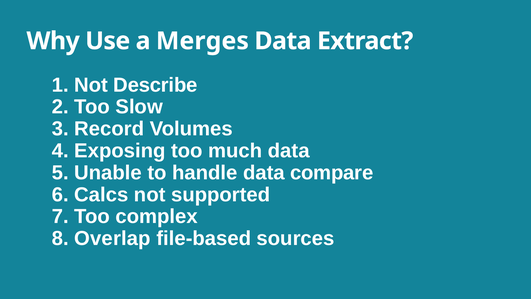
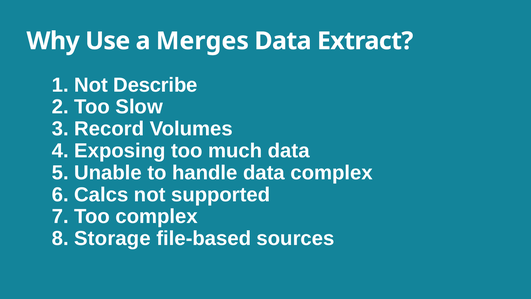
data compare: compare -> complex (332, 173)
Overlap: Overlap -> Storage (112, 238)
